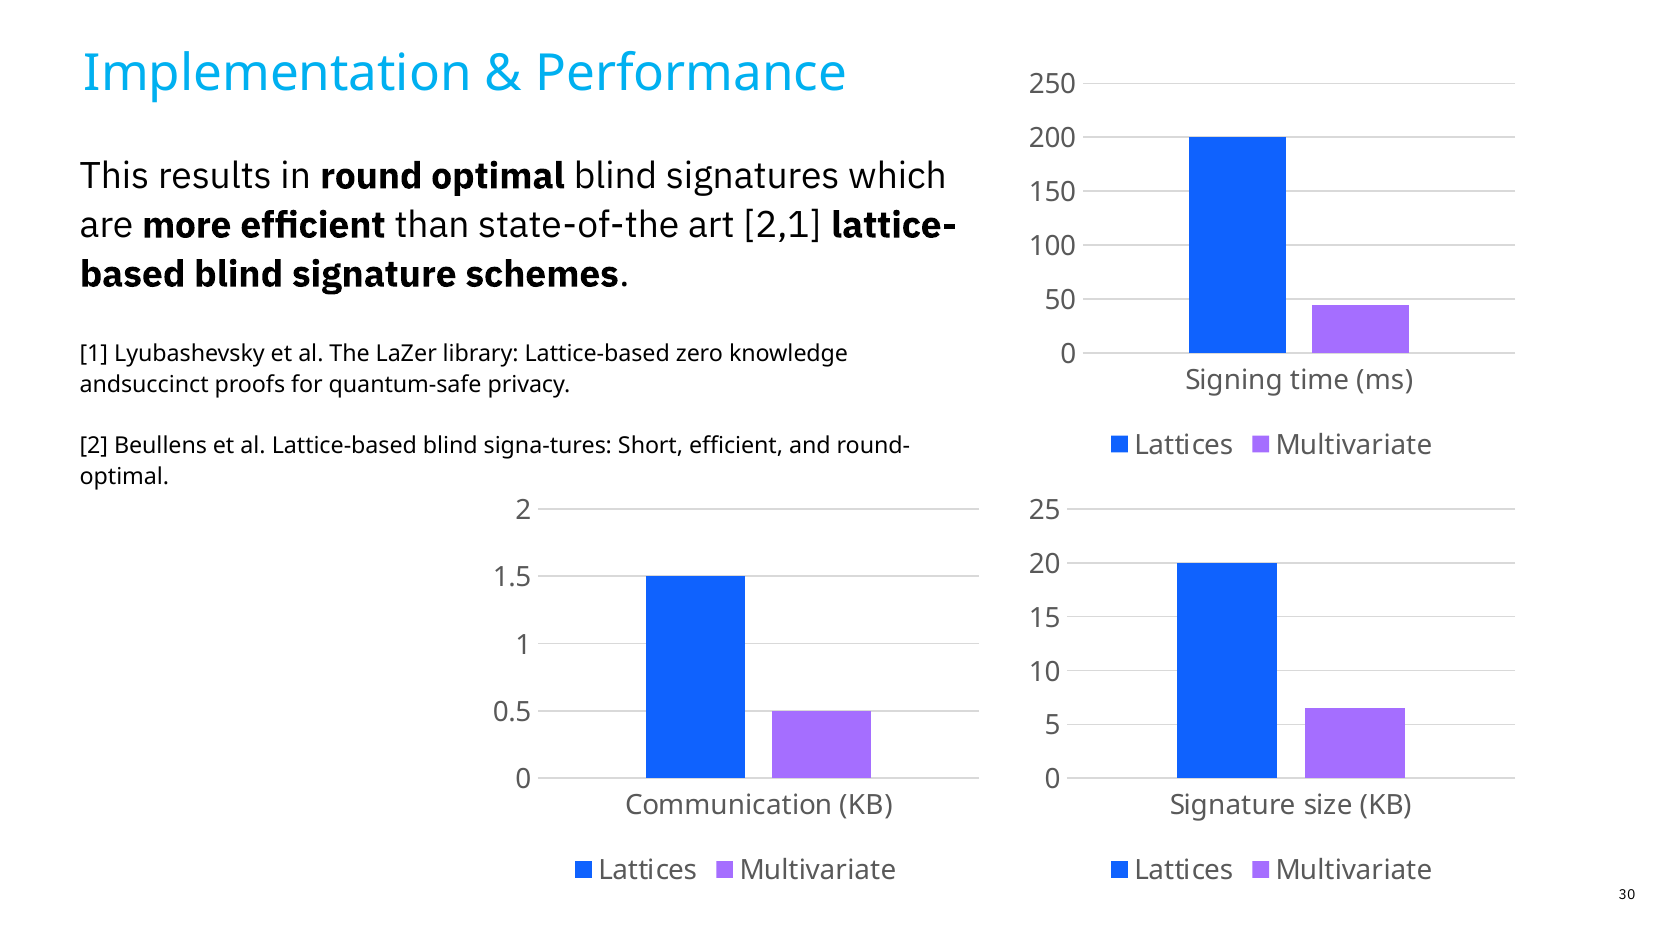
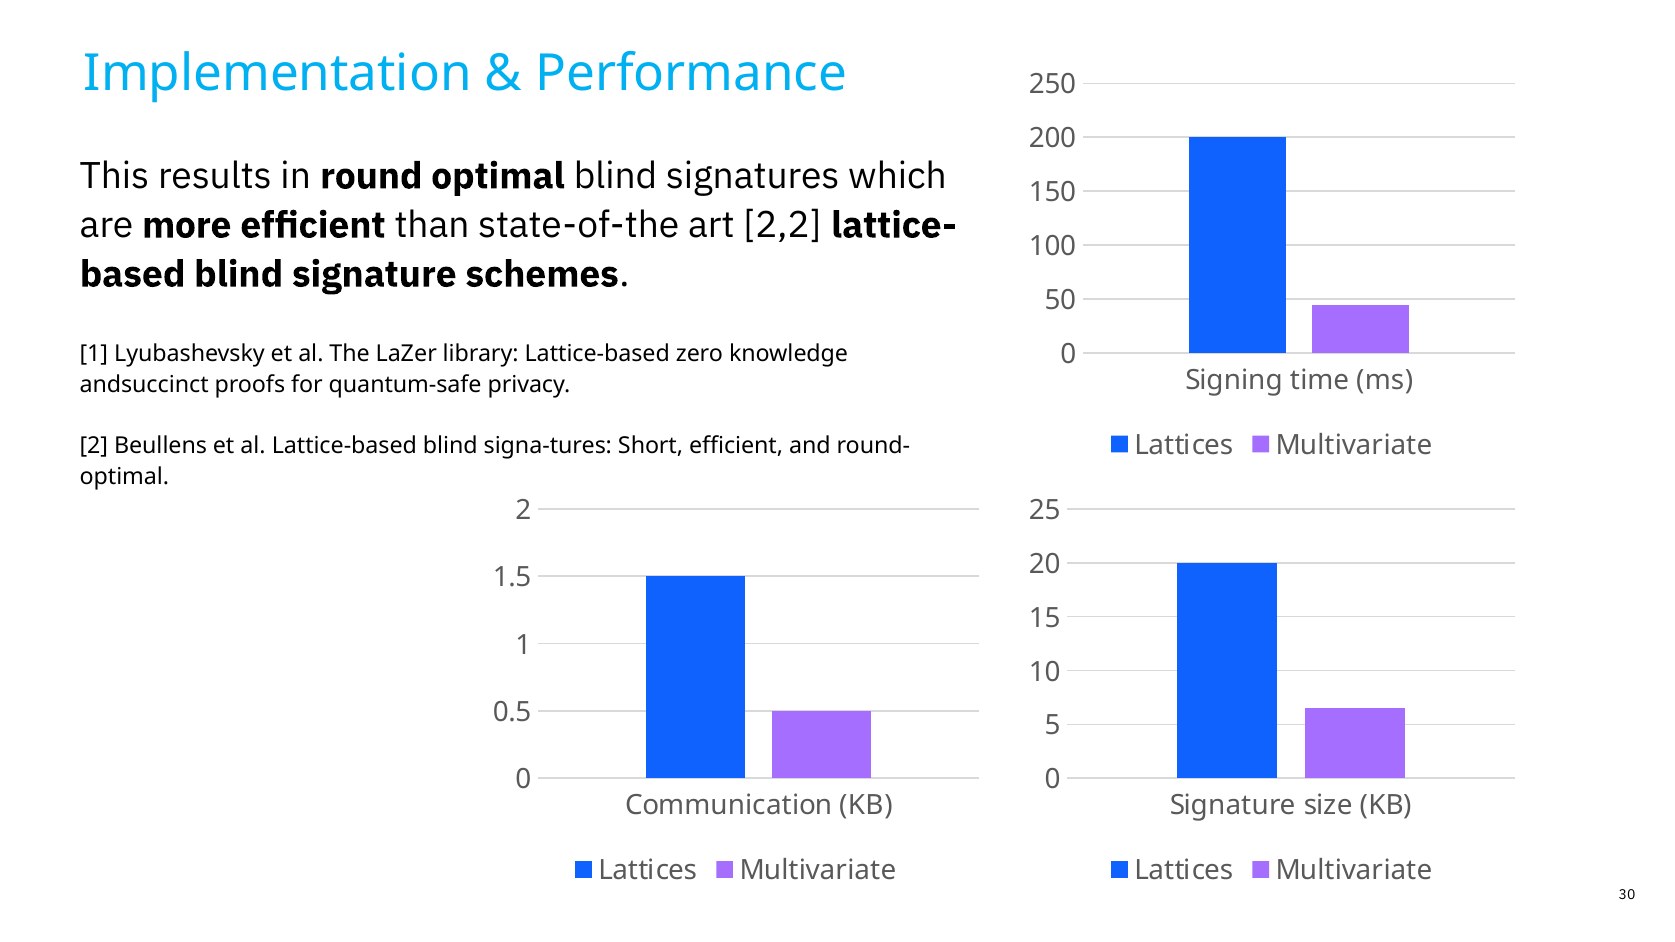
2,1: 2,1 -> 2,2 (782, 225)
